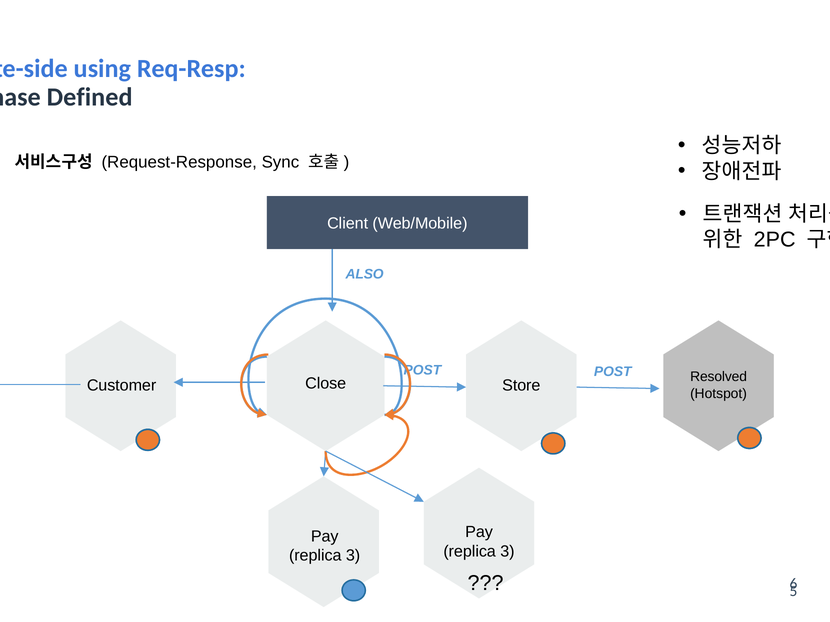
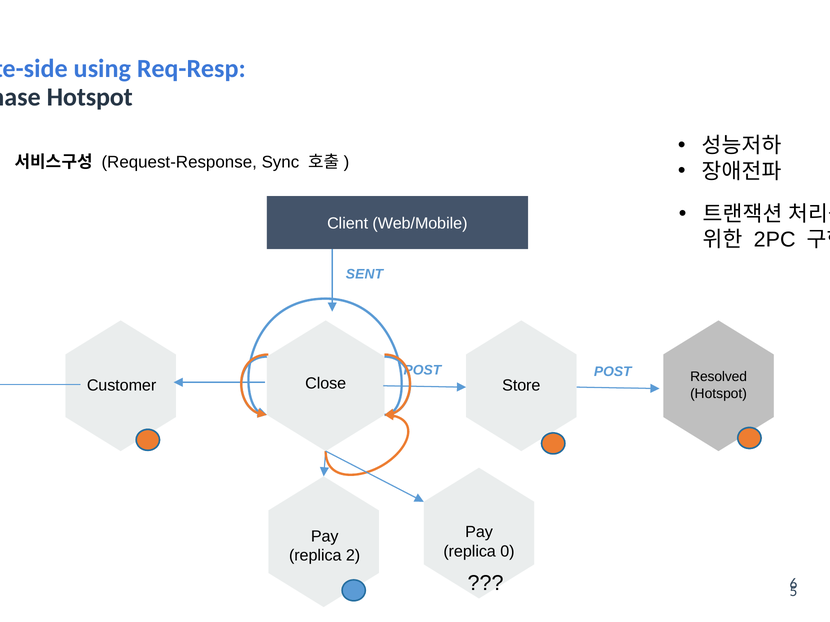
Defined: Defined -> Hotspot (90, 97)
ALSO: ALSO -> SENT (364, 274)
3: 3 -> 0 (507, 552)
3: 3 -> 2 (353, 556)
